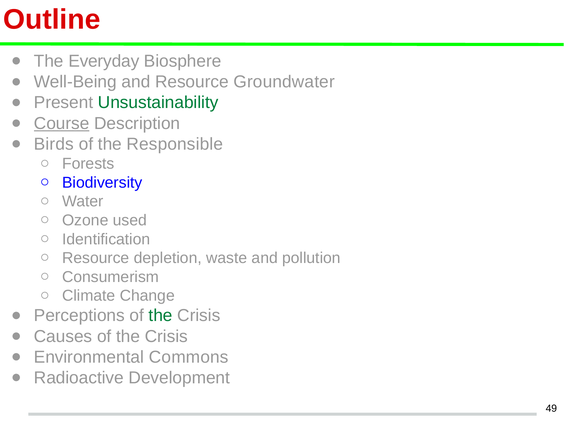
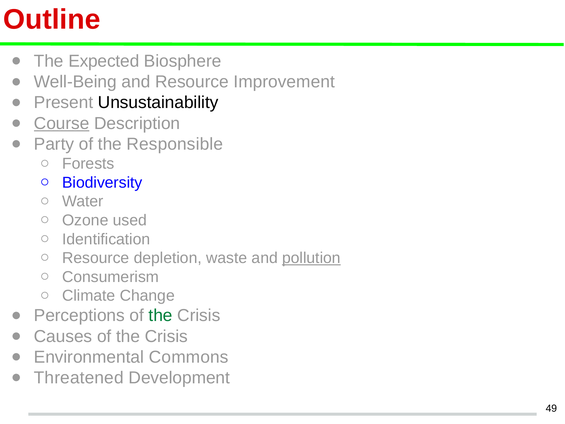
Everyday: Everyday -> Expected (104, 61)
Groundwater: Groundwater -> Improvement (284, 82)
Unsustainability colour: green -> black (158, 103)
Birds: Birds -> Party (54, 144)
pollution underline: none -> present (311, 258)
Radioactive: Radioactive -> Threatened (79, 378)
